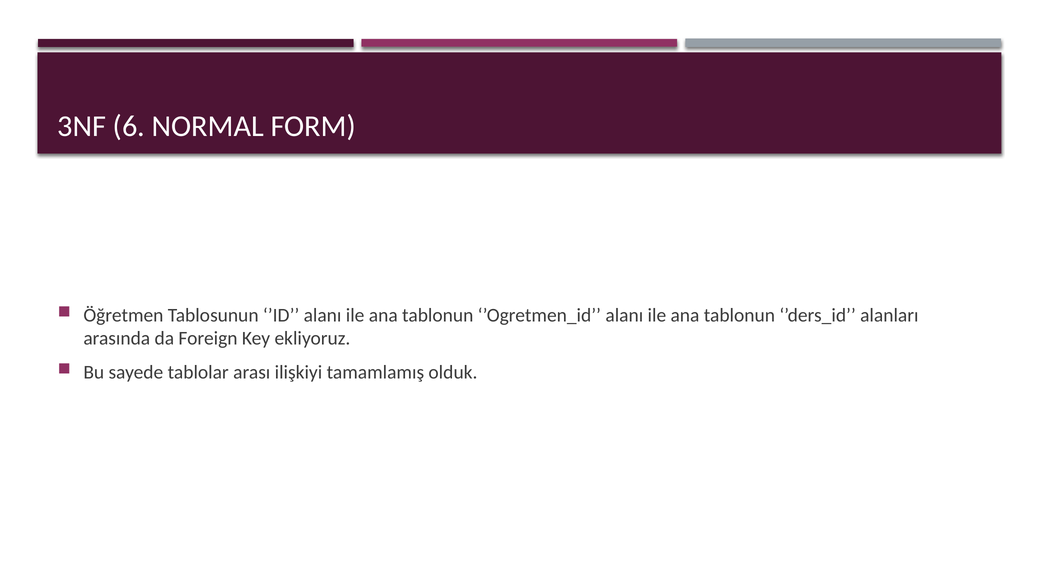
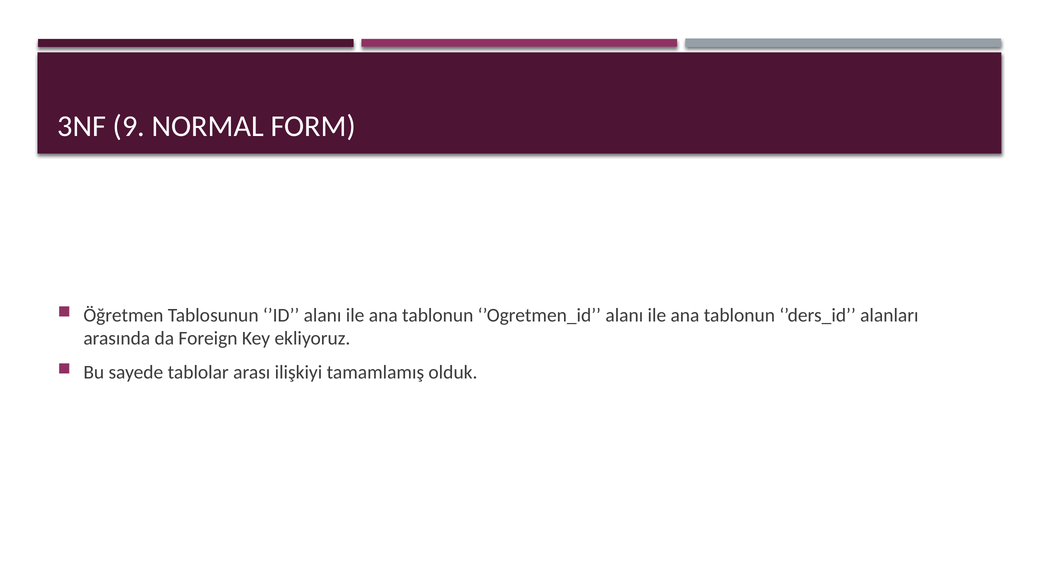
6: 6 -> 9 (129, 126)
